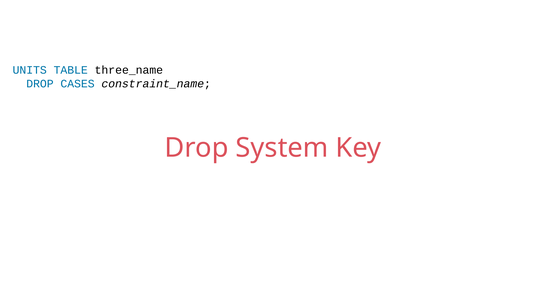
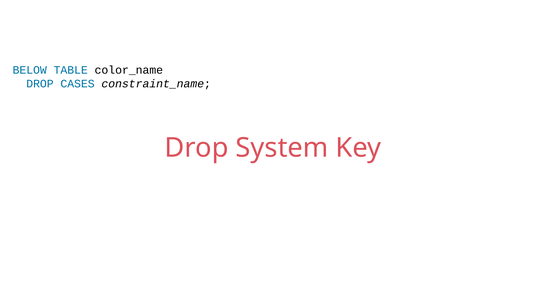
UNITS: UNITS -> BELOW (30, 70)
three_name: three_name -> color_name (129, 70)
